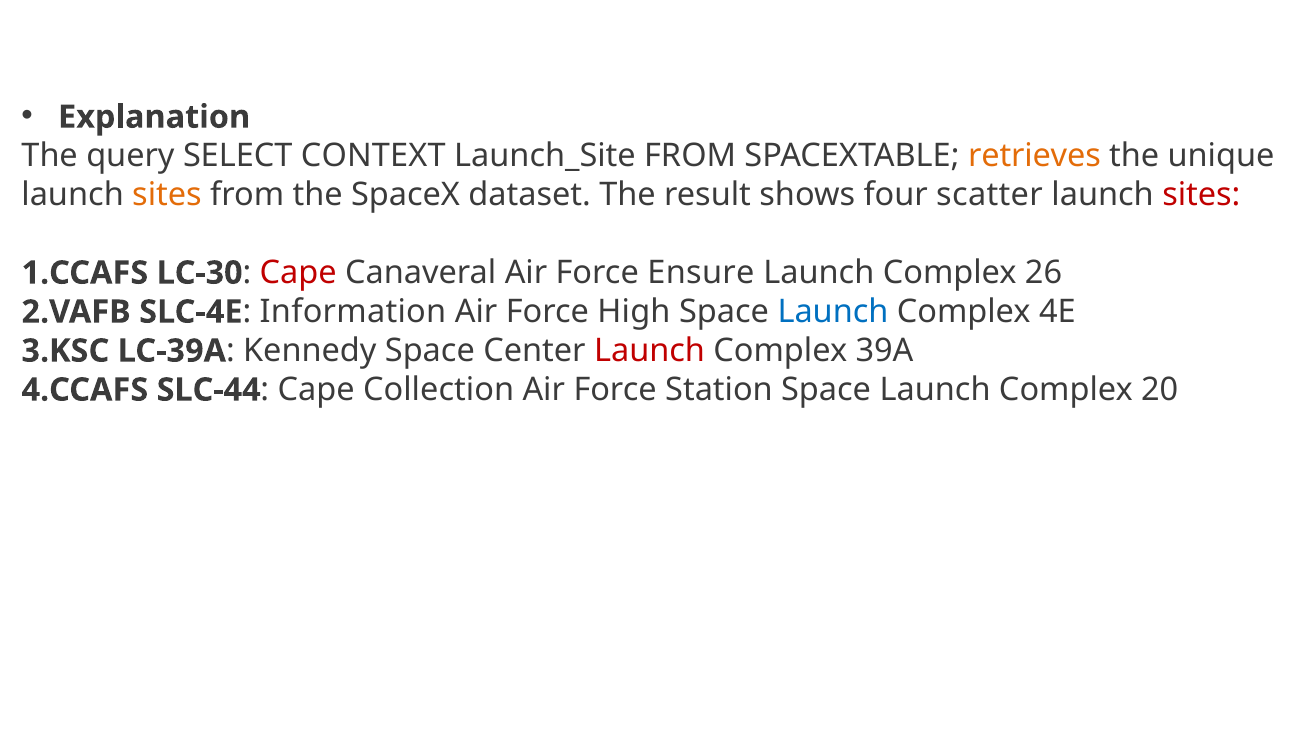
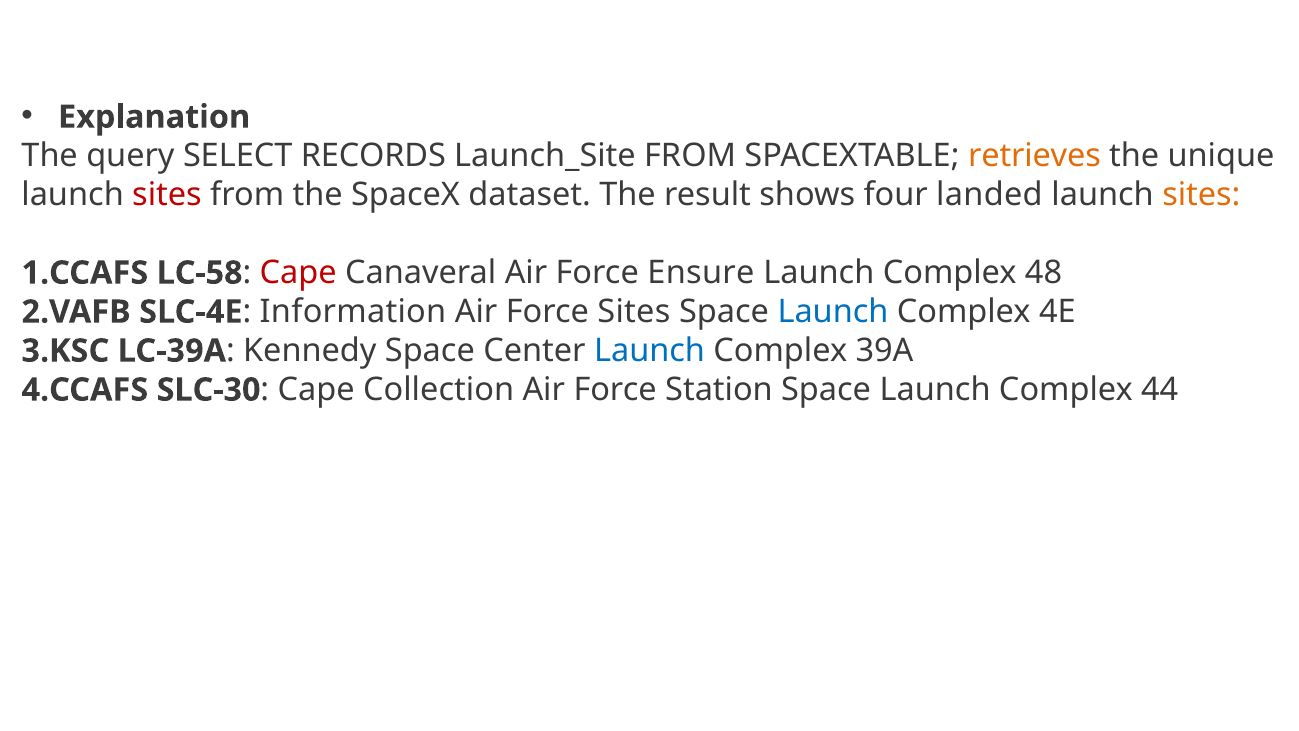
CONTEXT: CONTEXT -> RECORDS (373, 156)
sites colour: orange -> red (167, 195)
scatter: scatter -> landed (989, 195)
sites colour: red -> orange (1201, 195)
LC-30: LC-30 -> LC-58 (200, 273)
26: 26 -> 48 (1044, 273)
Force High: High -> Sites (634, 312)
Launch colour: red -> blue (650, 351)
SLC-44: SLC-44 -> SLC-30 (209, 390)
20: 20 -> 44 (1160, 390)
